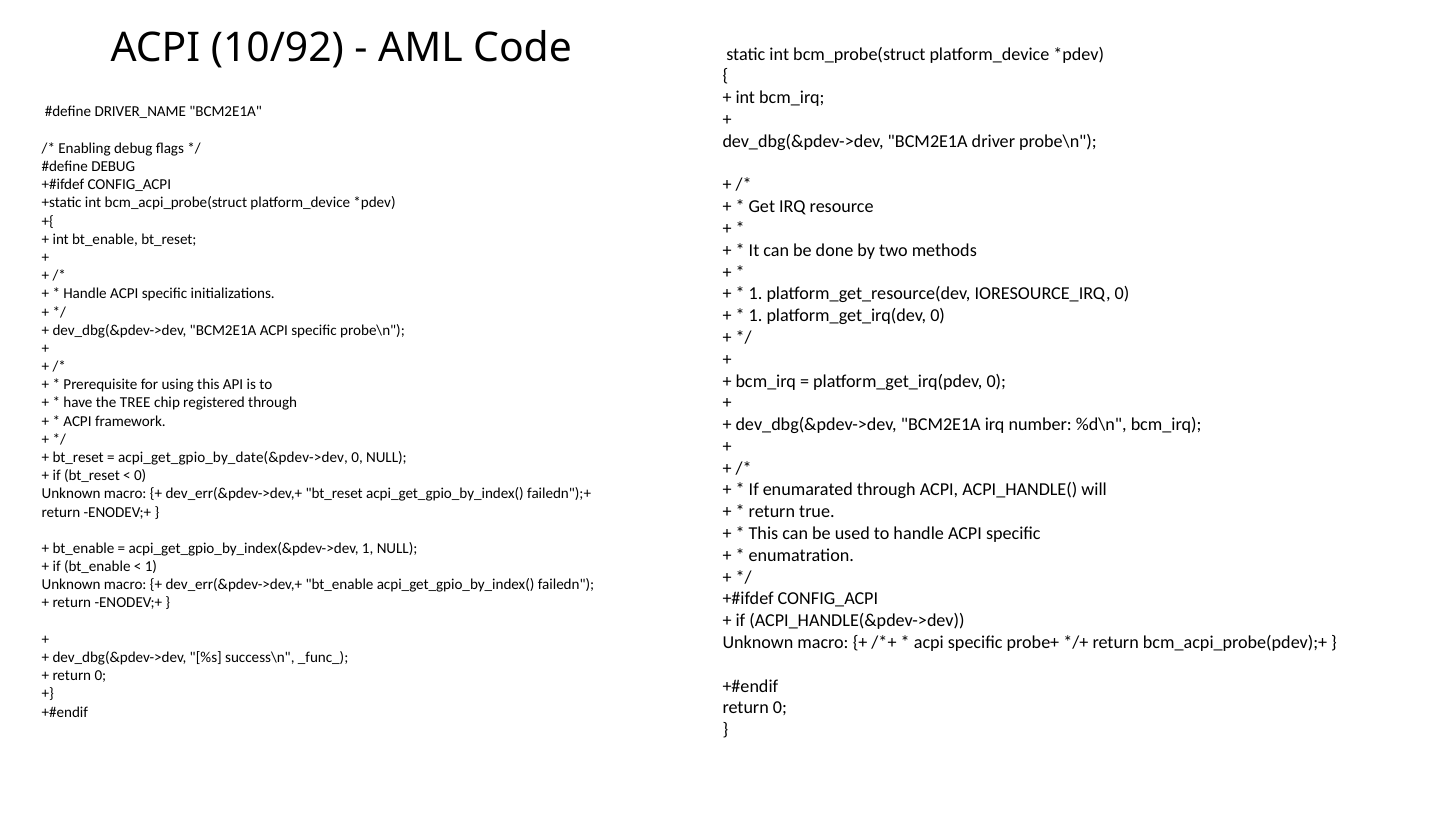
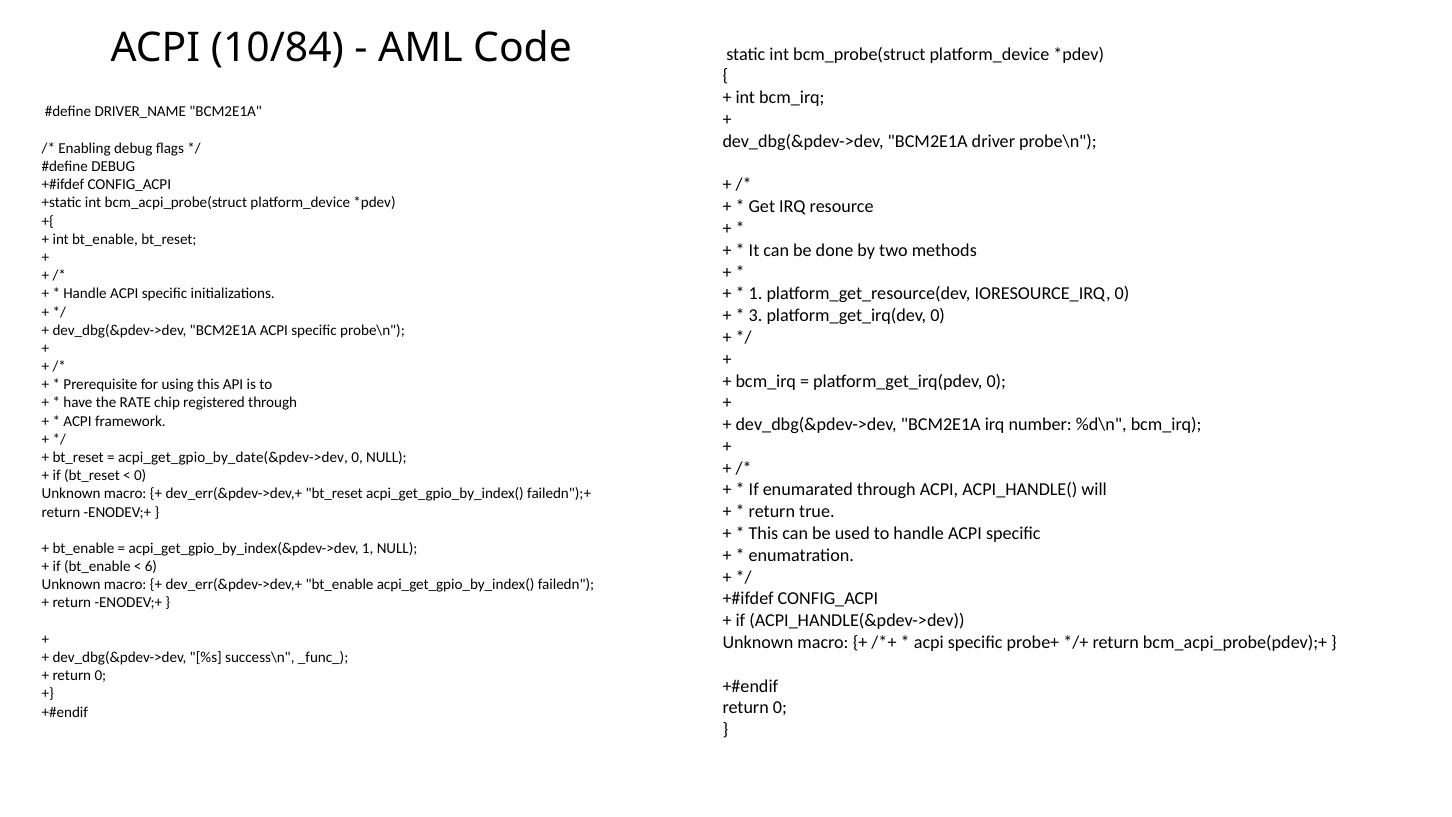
10/92: 10/92 -> 10/84 (277, 48)
1: 1 -> 3 (755, 316)
TREE: TREE -> RATE (135, 403)
1: 1 -> 6 (151, 566)
